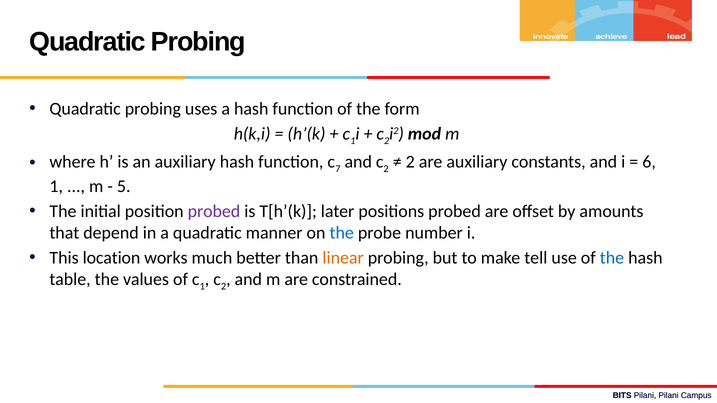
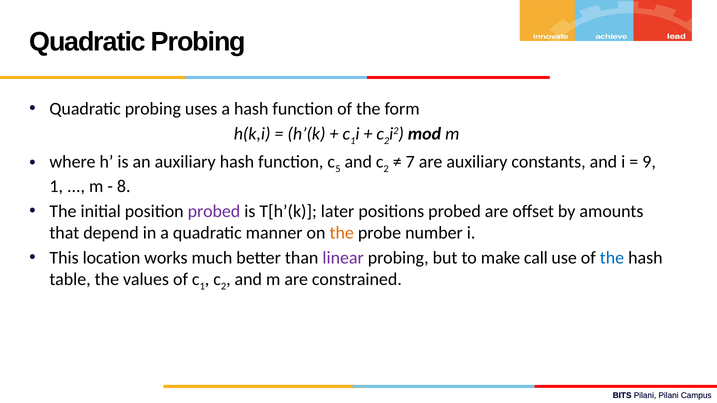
7: 7 -> 5 (338, 169)
2: 2 -> 7 (410, 162)
6: 6 -> 9 (649, 162)
5: 5 -> 8 (124, 186)
the colour: blue -> orange (342, 233)
linear colour: orange -> purple (343, 258)
tell: tell -> call (536, 258)
